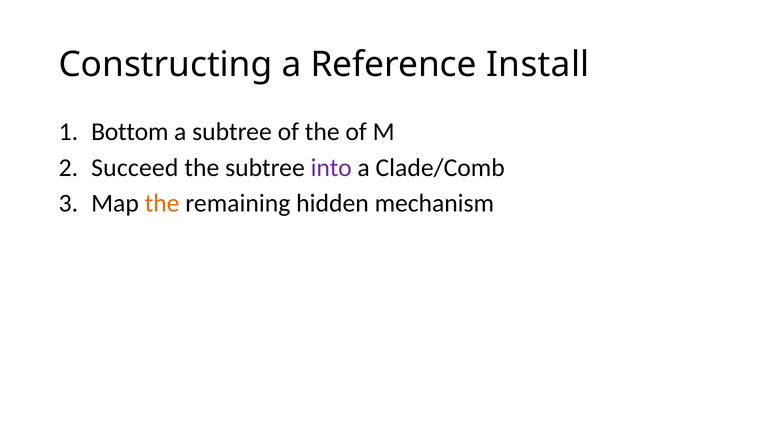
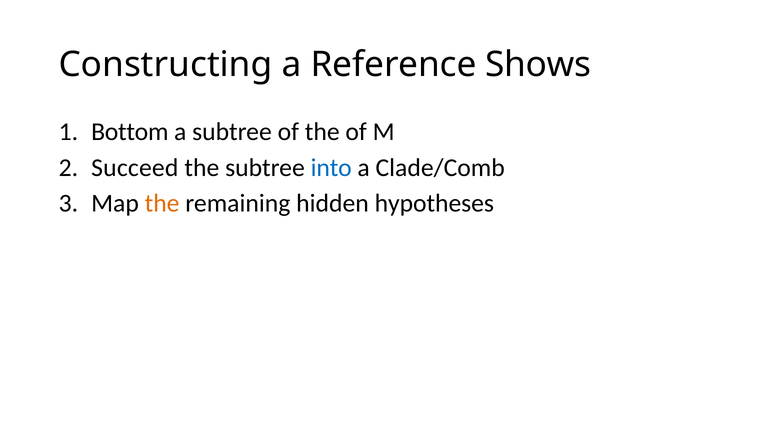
Install: Install -> Shows (538, 65)
into colour: purple -> blue (331, 168)
mechanism: mechanism -> hypotheses (434, 203)
